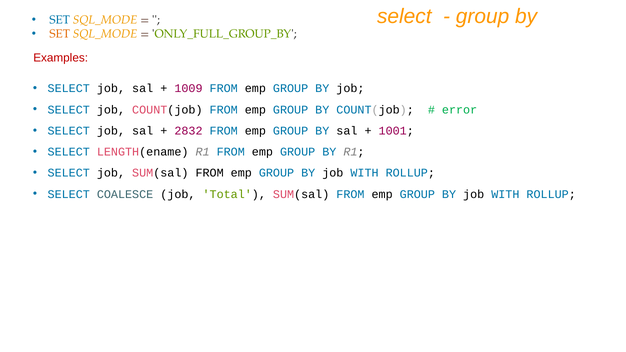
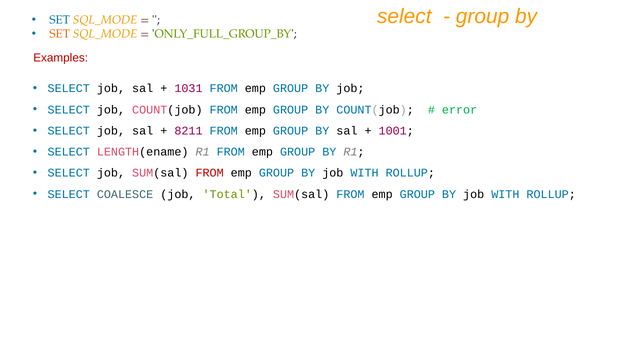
1009: 1009 -> 1031 (188, 89)
2832: 2832 -> 8211 (188, 131)
FROM colour: black -> red (210, 173)
